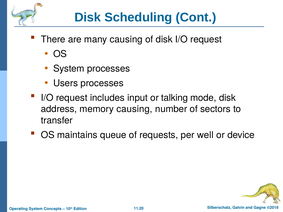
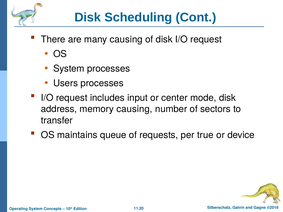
talking: talking -> center (174, 98)
well: well -> true (205, 135)
